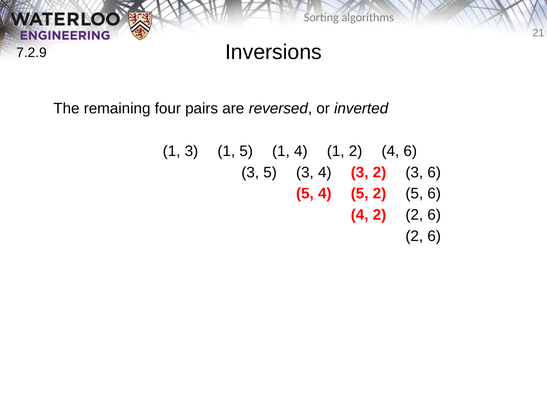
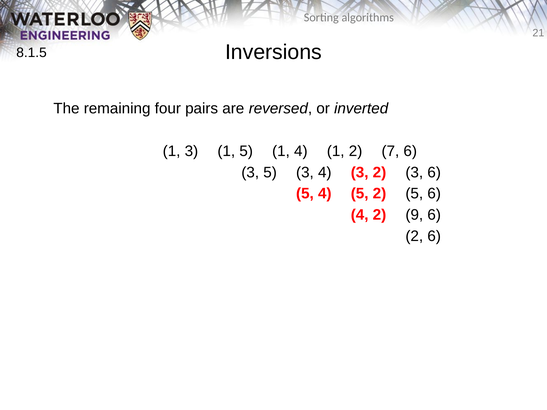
7.2.9: 7.2.9 -> 8.1.5 (32, 53)
2 4: 4 -> 7 (390, 151)
2 2: 2 -> 9 (414, 215)
